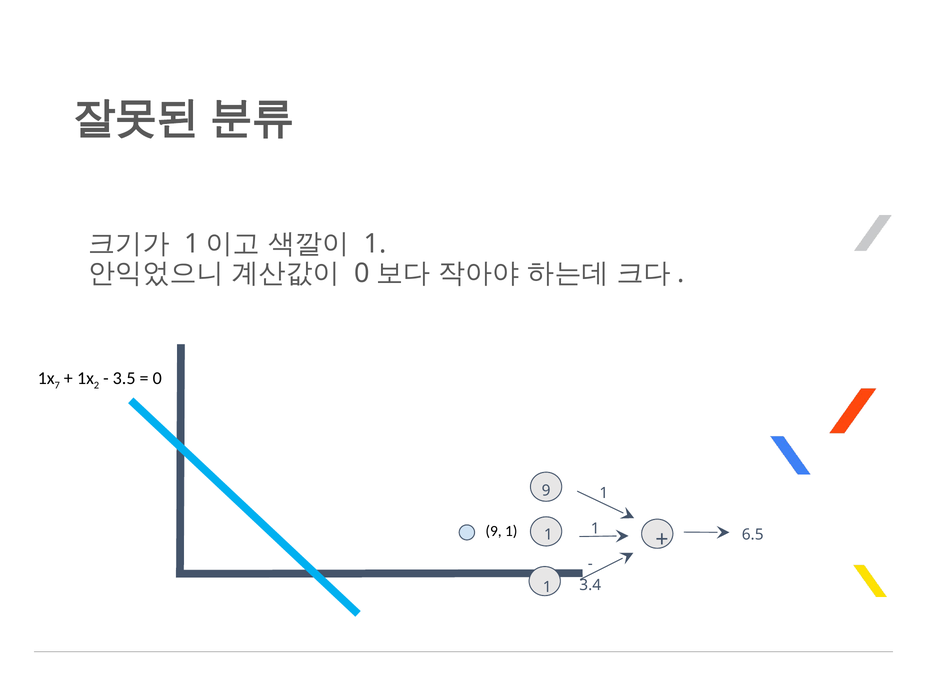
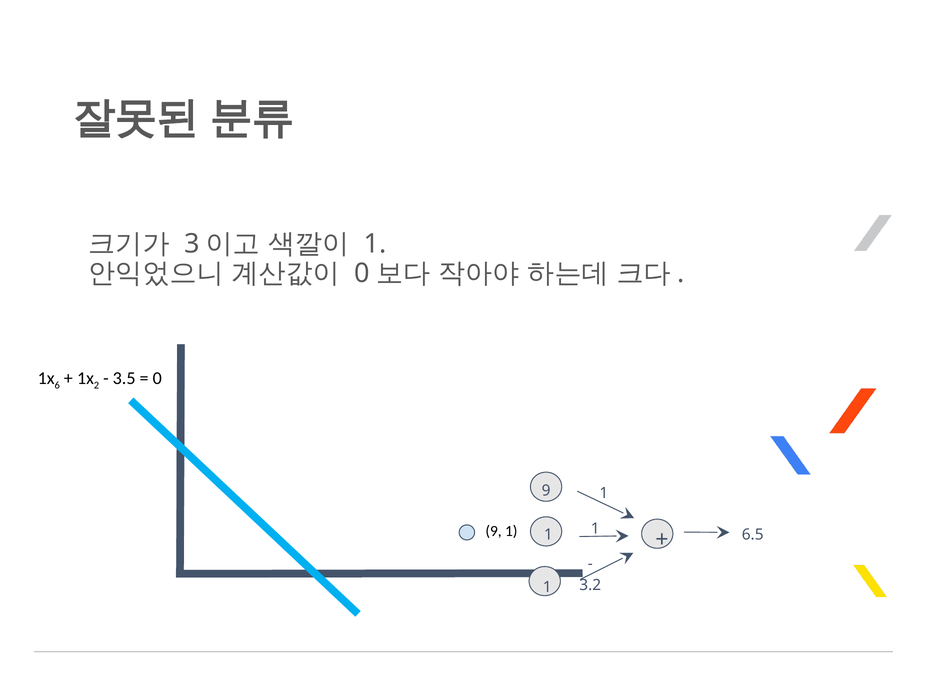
1: 1 -> 3 (192, 244)
7: 7 -> 6 (57, 385)
3.4: 3.4 -> 3.2 (590, 584)
